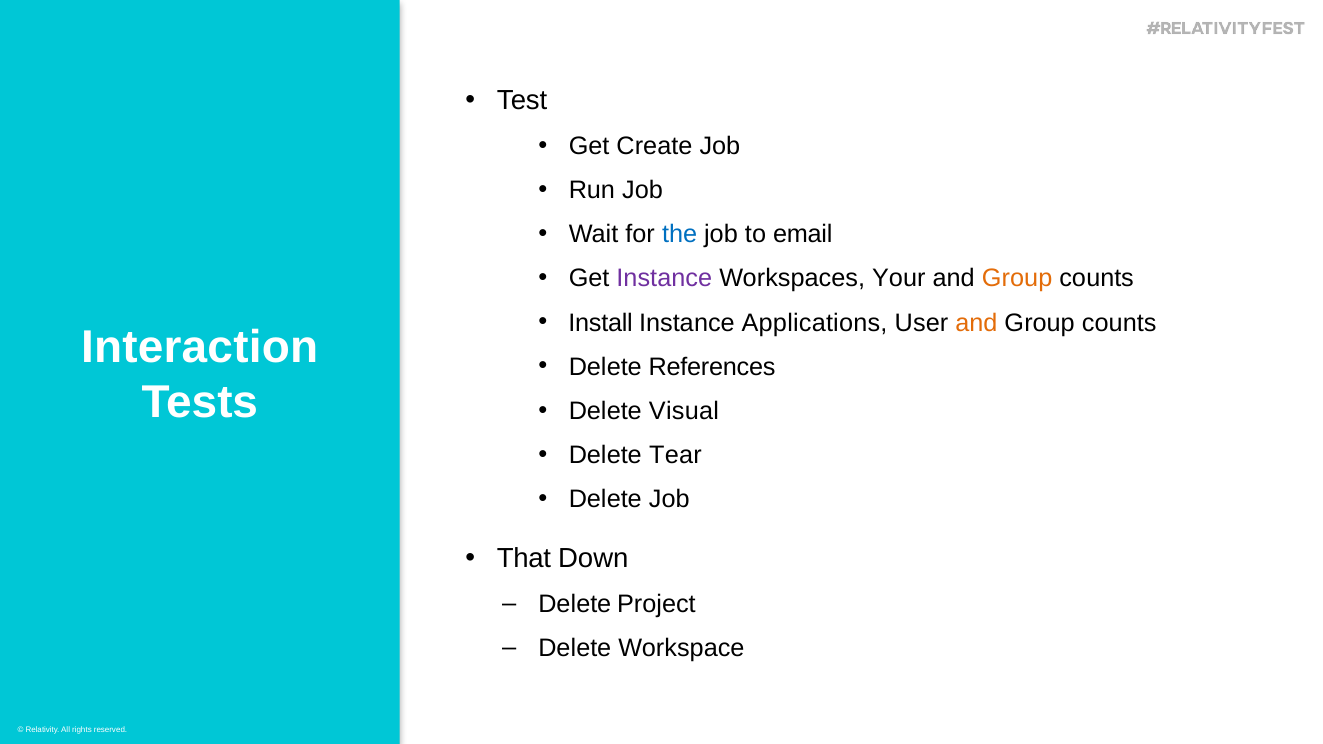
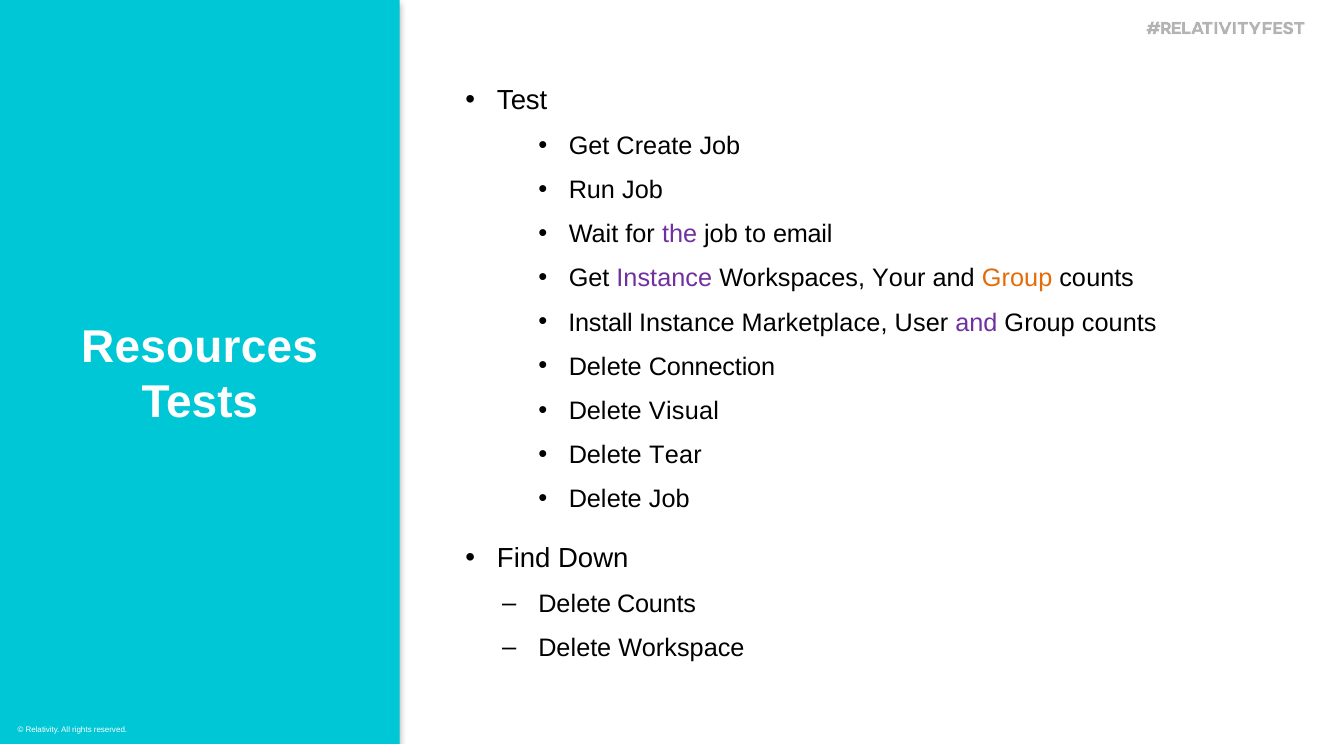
the colour: blue -> purple (680, 235)
Applications: Applications -> Marketplace (815, 323)
and colour: orange -> purple (976, 323)
Interaction: Interaction -> Resources (200, 348)
References: References -> Connection (712, 367)
That: That -> Find (524, 559)
Delete Project: Project -> Counts (657, 604)
